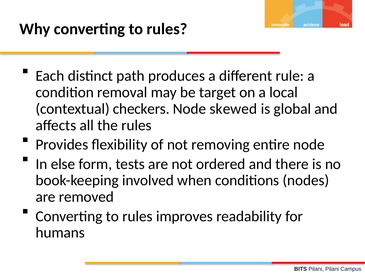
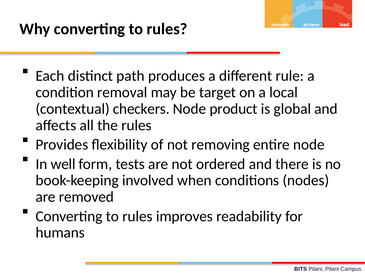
skewed: skewed -> product (234, 109)
else: else -> well (63, 164)
